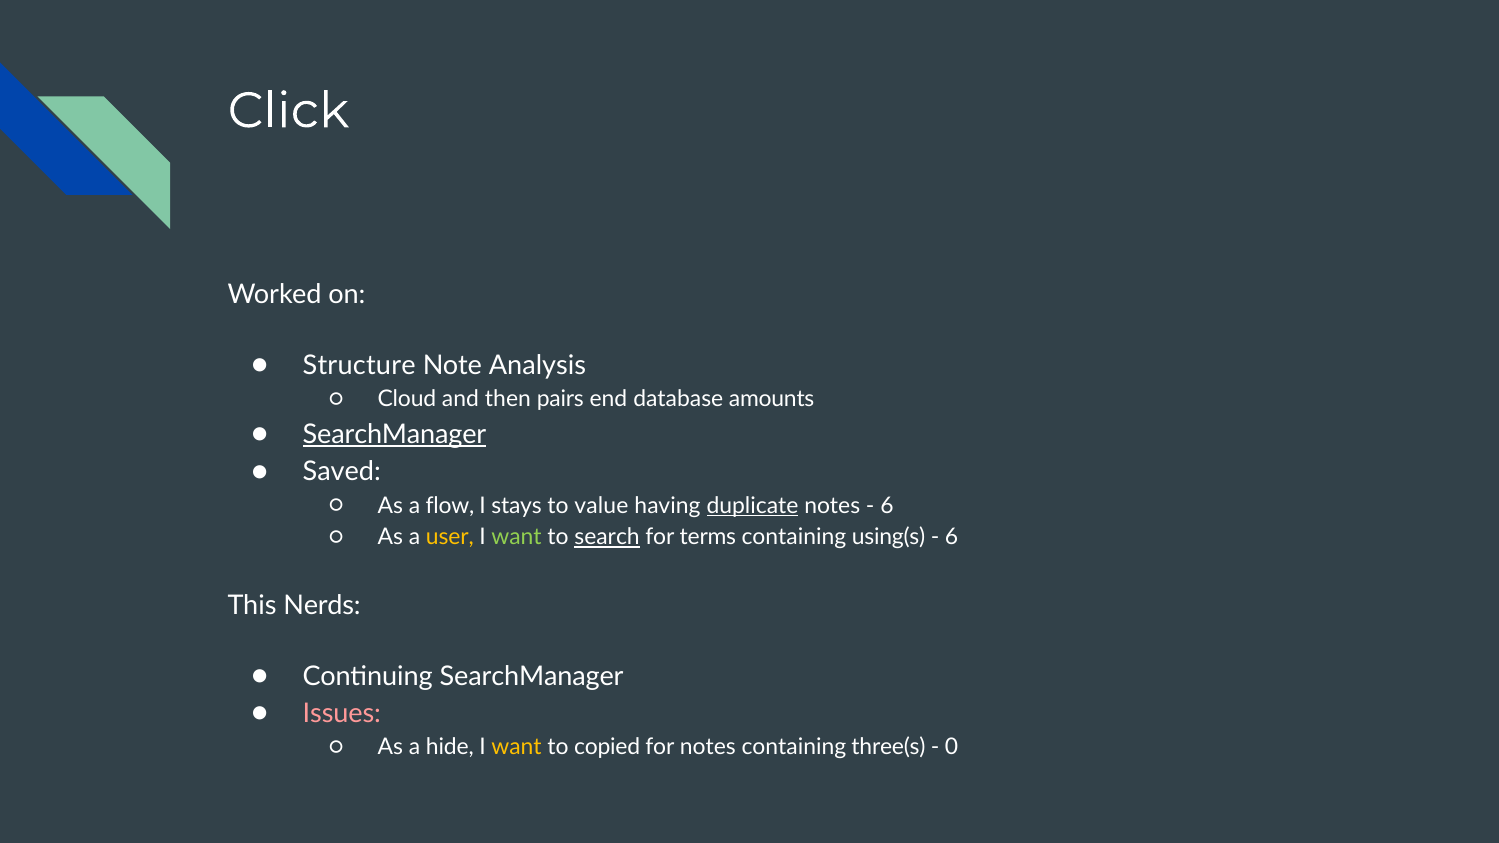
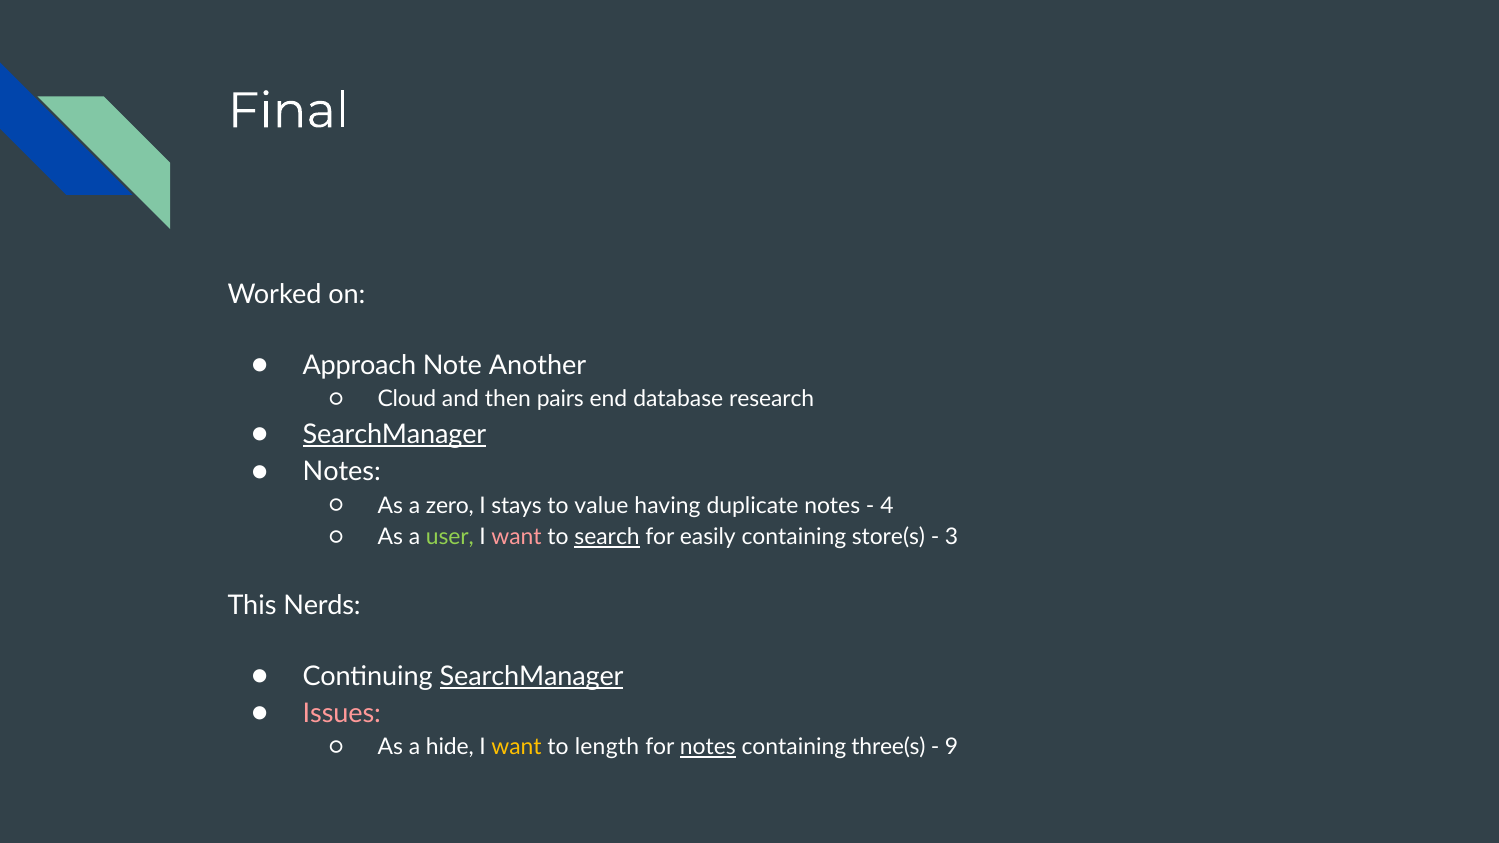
Click: Click -> Final (289, 111)
Structure: Structure -> Approach (359, 366)
Analysis: Analysis -> Another (538, 366)
amounts: amounts -> research (772, 399)
Saved: Saved -> Notes (342, 472)
flow: flow -> zero (450, 506)
duplicate underline: present -> none (752, 506)
6: 6 -> 4 (887, 506)
user colour: yellow -> light green (450, 537)
want colour: light green -> pink (516, 537)
terms: terms -> easily (708, 537)
using(s: using(s -> store(s (888, 537)
6: 6 -> 3 (952, 537)
SearchManager underline: none -> present (532, 676)
copied: copied -> length (607, 747)
notes underline: none -> present (708, 747)
0: 0 -> 9 (952, 747)
